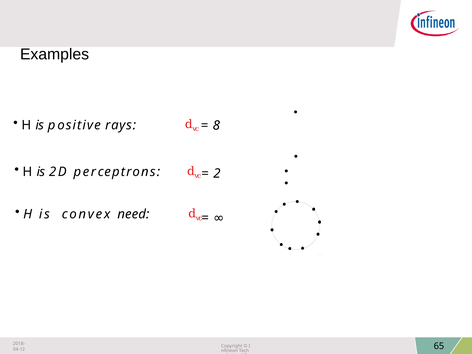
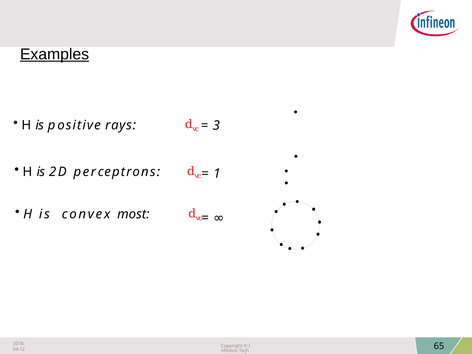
Examples underline: none -> present (55, 54)
8: 8 -> 3 (216, 126)
2: 2 -> 1 (217, 174)
need: need -> most (133, 214)
